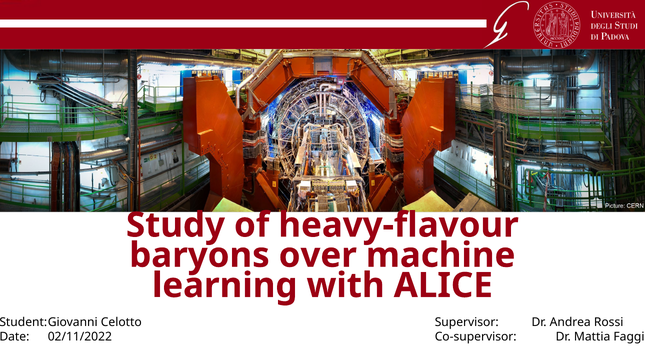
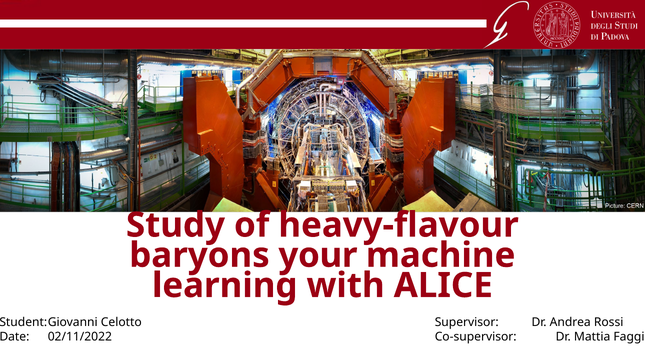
over: over -> your (318, 255)
